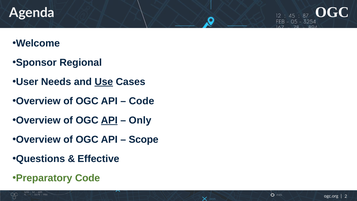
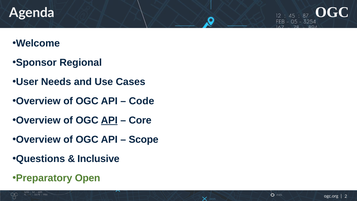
Use underline: present -> none (104, 82)
Only: Only -> Core (140, 120)
Effective: Effective -> Inclusive (98, 159)
Preparatory Code: Code -> Open (88, 178)
